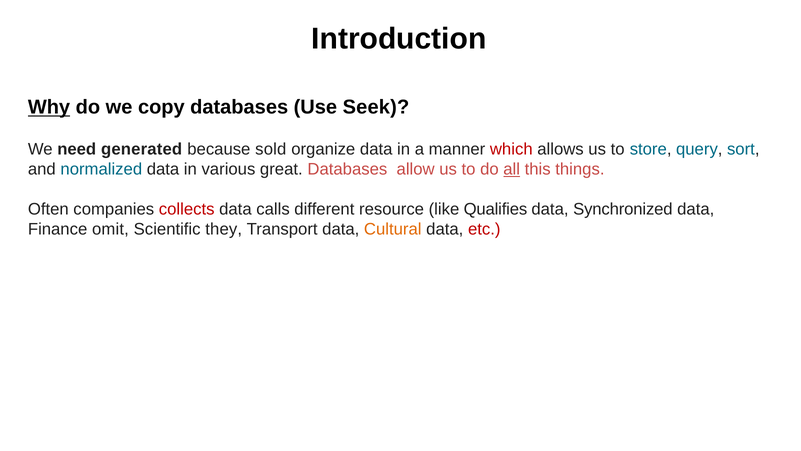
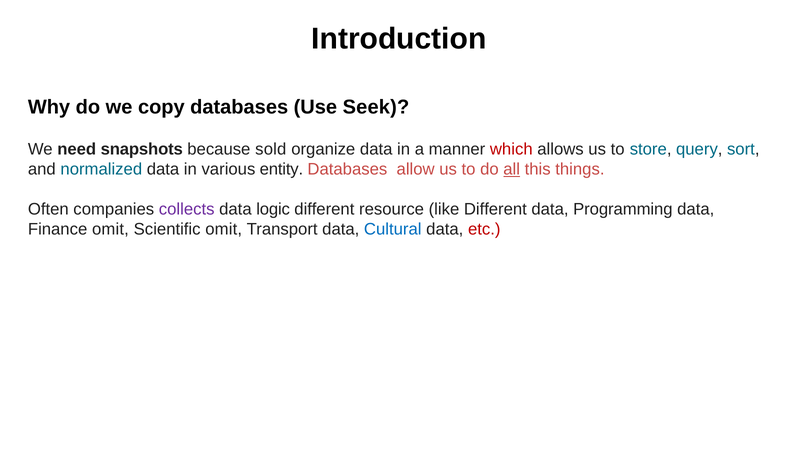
Why underline: present -> none (49, 107)
generated: generated -> snapshots (142, 149)
great: great -> entity (281, 169)
collects colour: red -> purple (187, 209)
calls: calls -> logic (273, 209)
like Qualifies: Qualifies -> Different (495, 209)
Synchronized: Synchronized -> Programming (623, 209)
Scientific they: they -> omit (224, 229)
Cultural colour: orange -> blue (393, 229)
